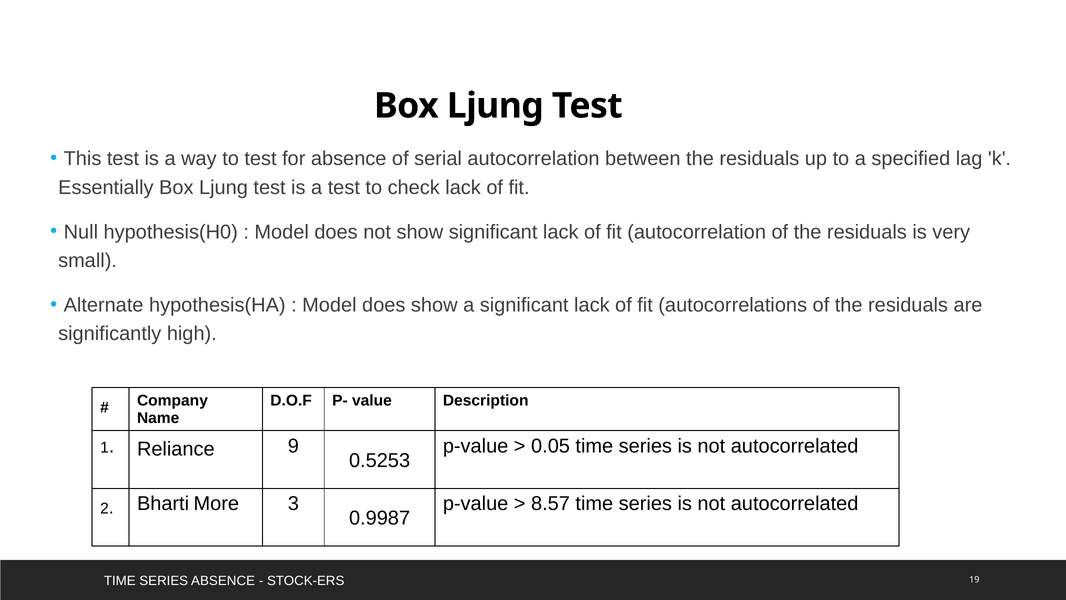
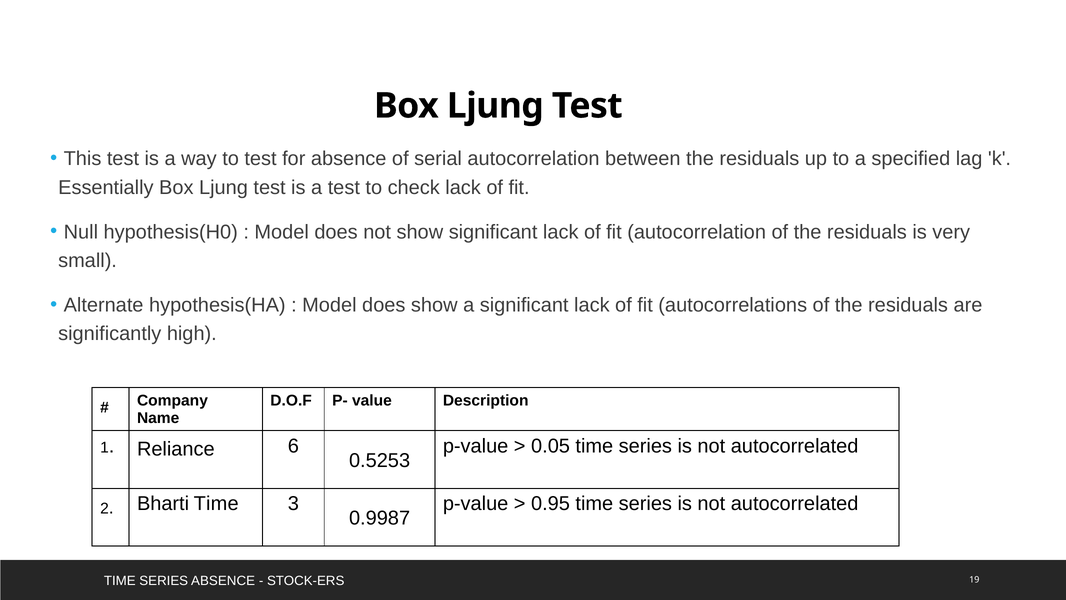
9: 9 -> 6 (293, 446)
8.57: 8.57 -> 0.95 (550, 504)
Bharti More: More -> Time (216, 504)
